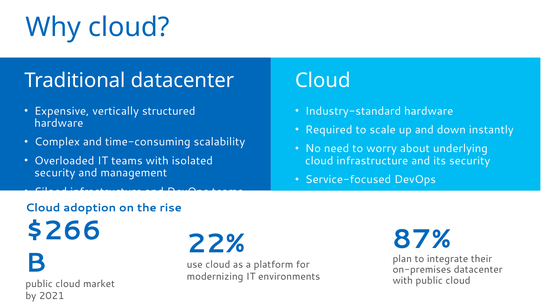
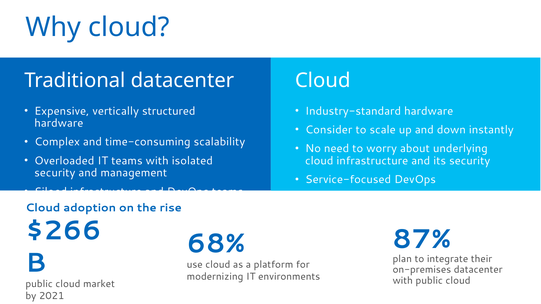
Required: Required -> Consider (329, 130)
22%: 22% -> 68% (216, 244)
